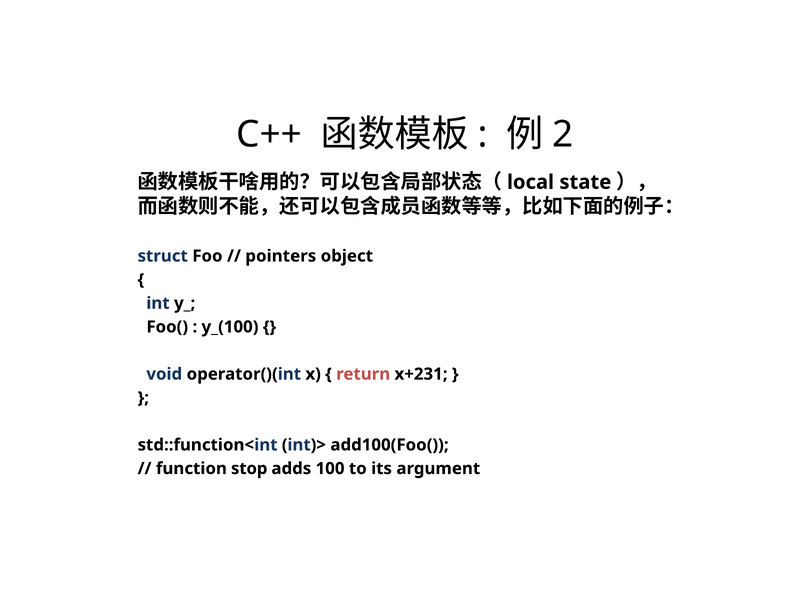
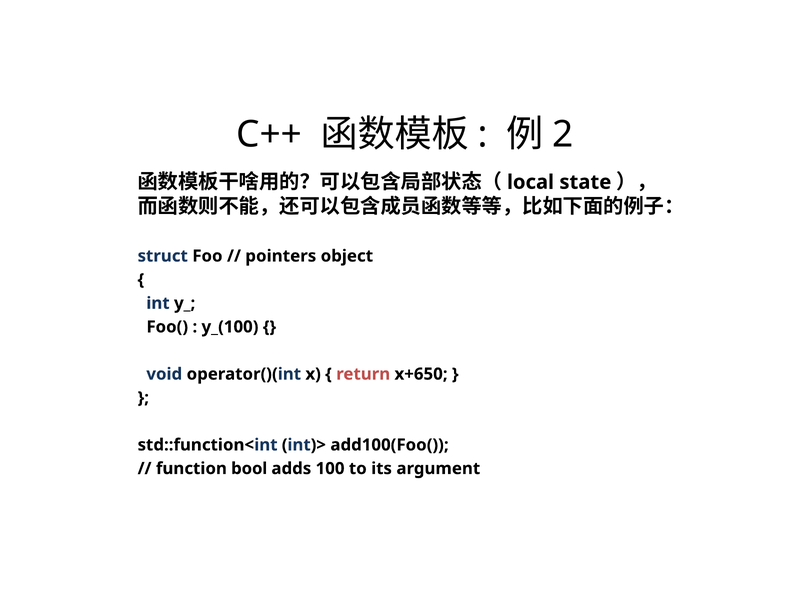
x+231: x+231 -> x+650 (421, 374)
stop: stop -> bool (249, 469)
